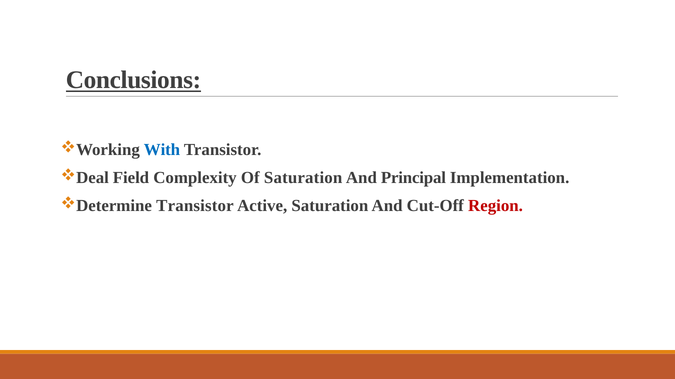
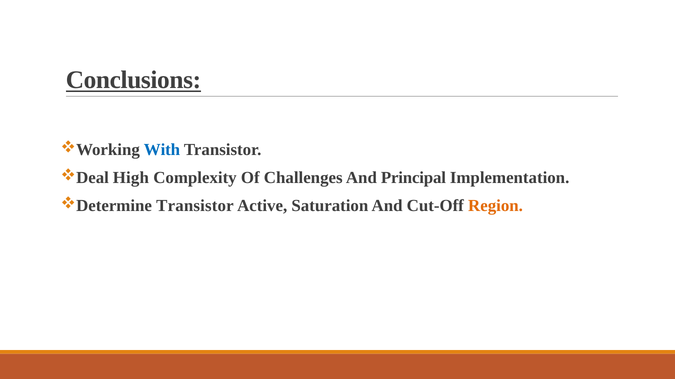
Field: Field -> High (131, 178)
Of Saturation: Saturation -> Challenges (303, 178)
Region colour: red -> orange (496, 206)
